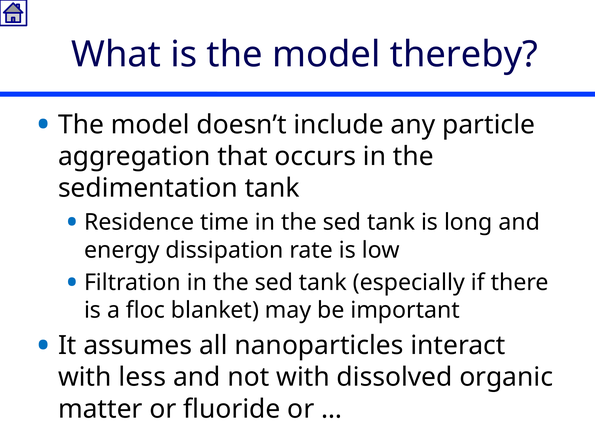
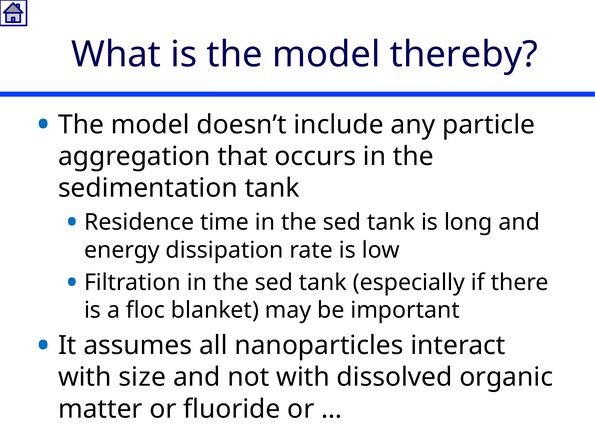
less: less -> size (142, 377)
